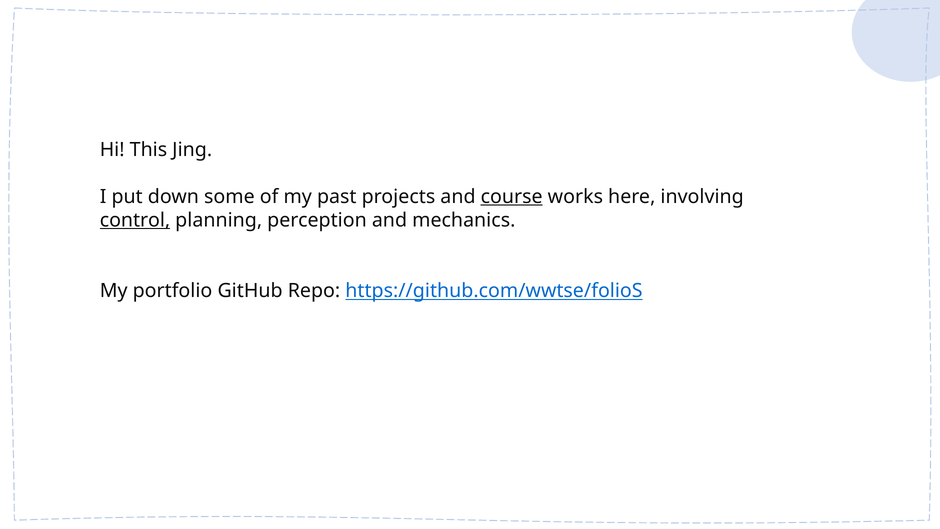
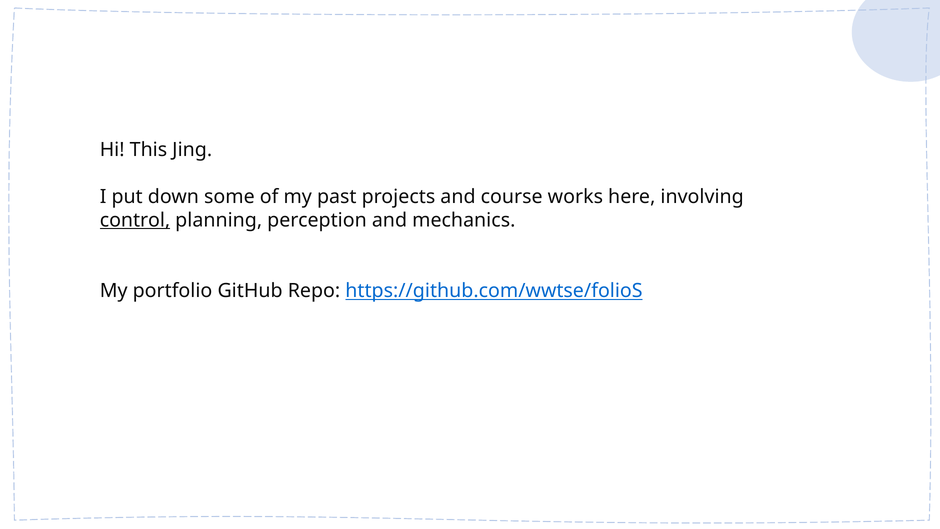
course underline: present -> none (512, 197)
